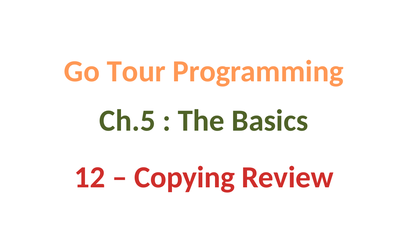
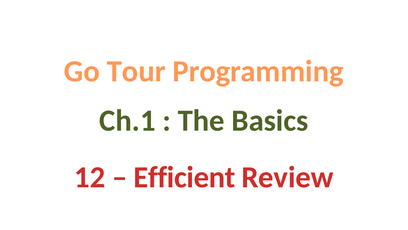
Ch.5: Ch.5 -> Ch.1 (127, 120)
Copying: Copying -> Efficient (185, 177)
